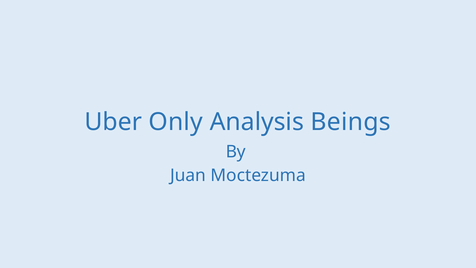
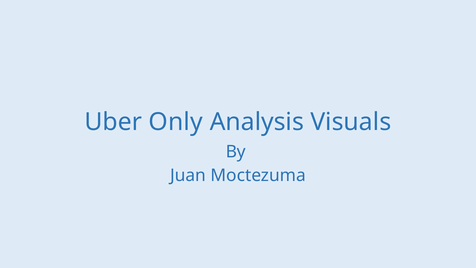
Beings: Beings -> Visuals (351, 122)
